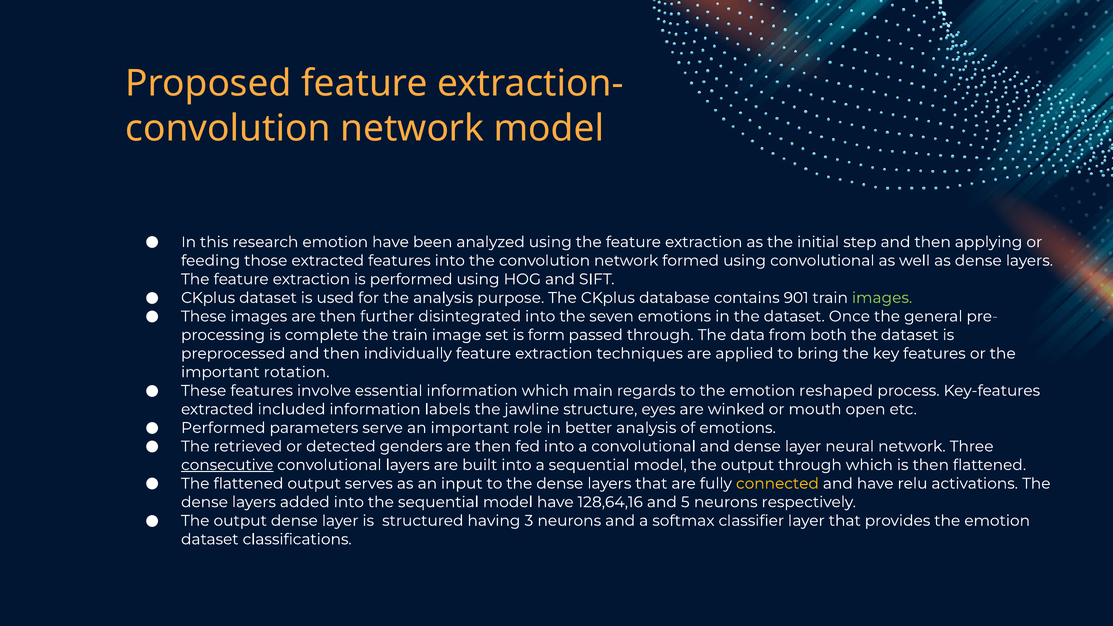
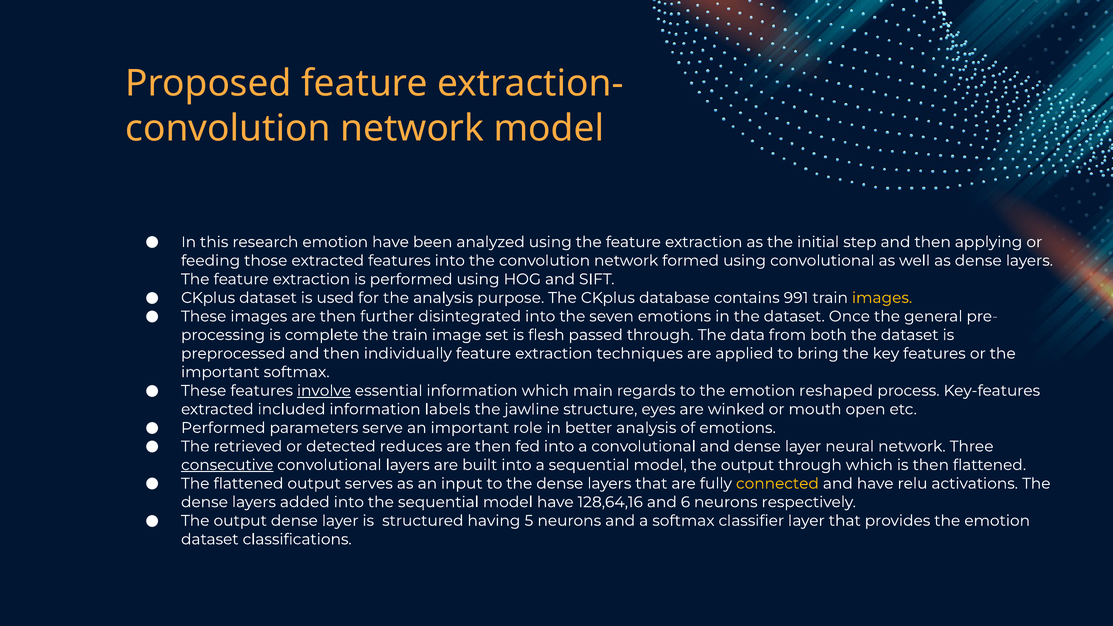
901: 901 -> 991 (796, 298)
images colour: light green -> yellow (882, 298)
form: form -> flesh (546, 335)
important rotation: rotation -> softmax (297, 372)
involve underline: none -> present (324, 391)
genders: genders -> reduces (411, 446)
5: 5 -> 6 (685, 502)
3: 3 -> 5 (529, 521)
